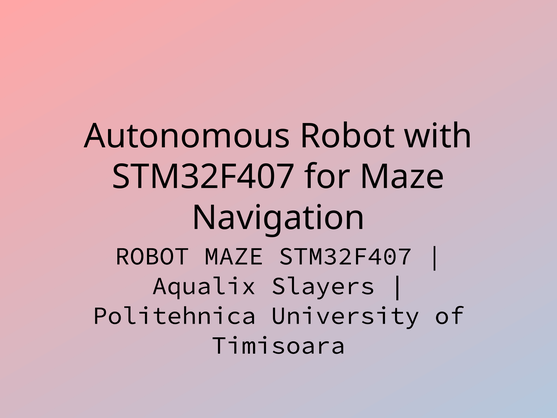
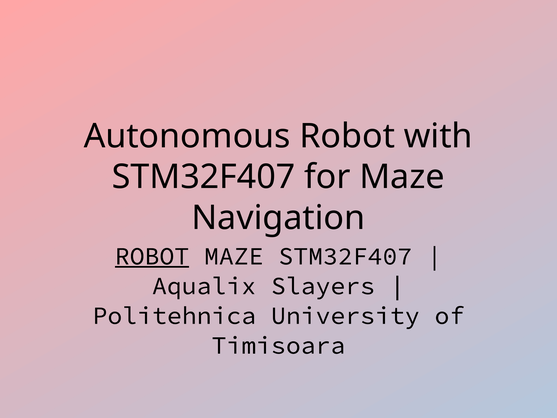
ROBOT underline: none -> present (152, 256)
